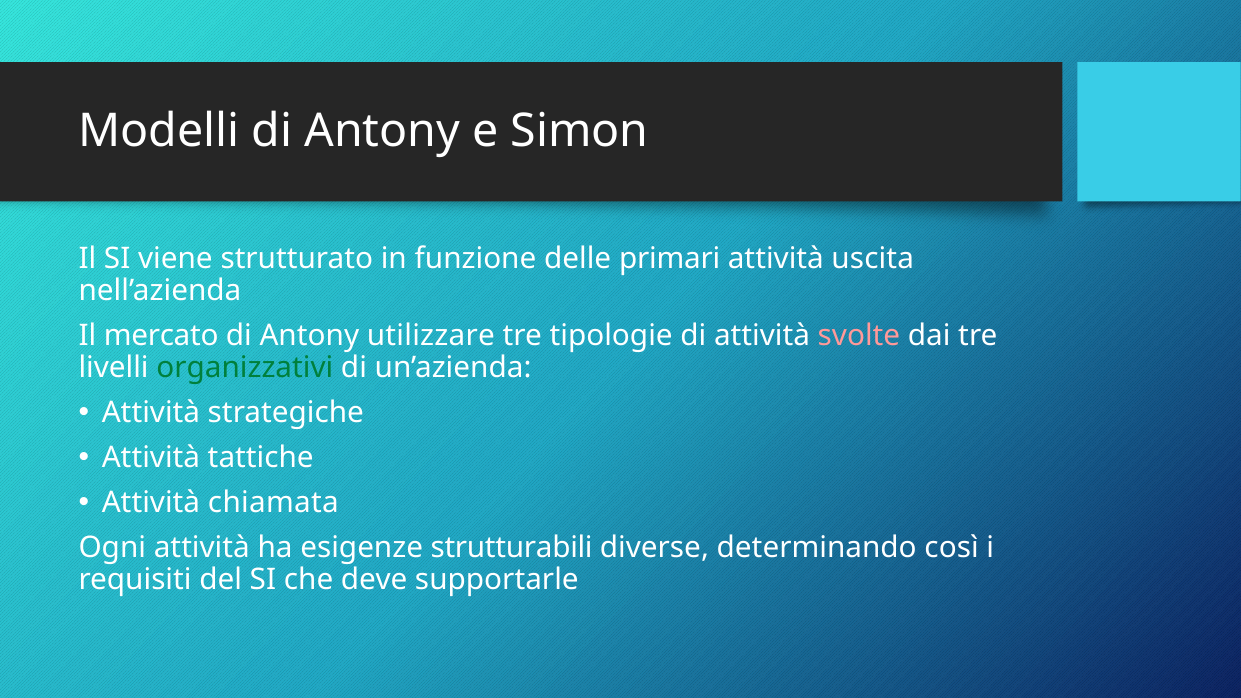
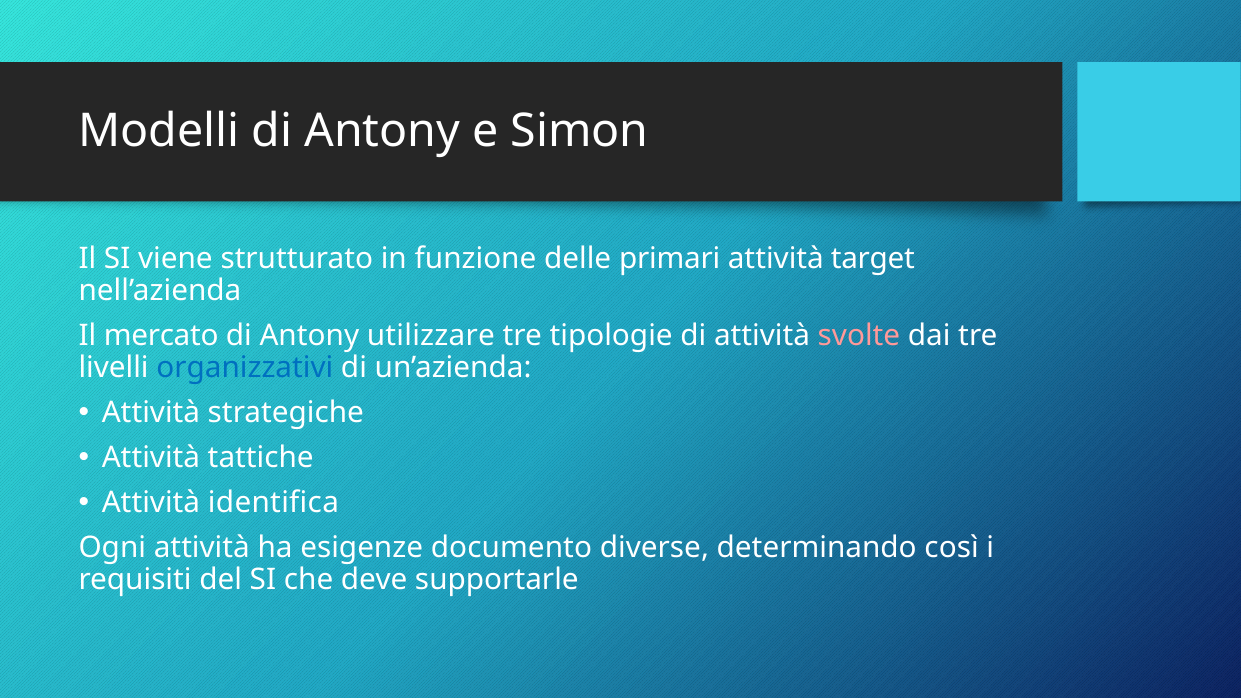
uscita: uscita -> target (873, 258)
organizzativi colour: green -> blue (245, 368)
chiamata: chiamata -> identifica (273, 503)
strutturabili: strutturabili -> documento (511, 548)
